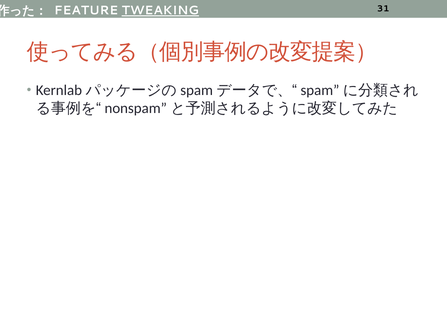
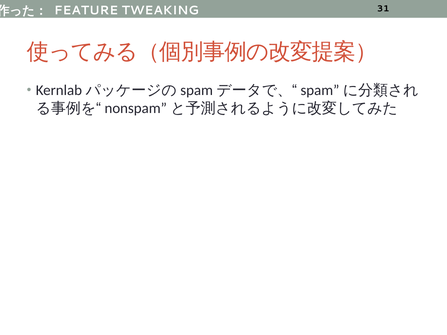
TWEAKING underline: present -> none (160, 11)
